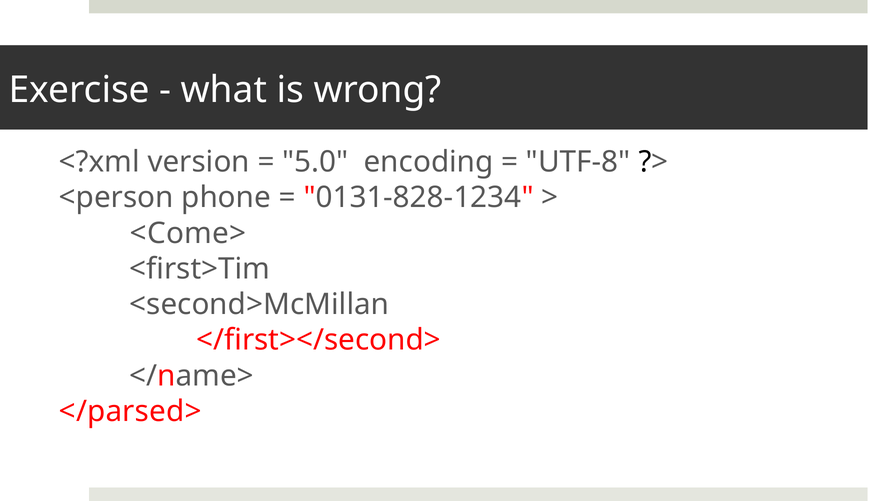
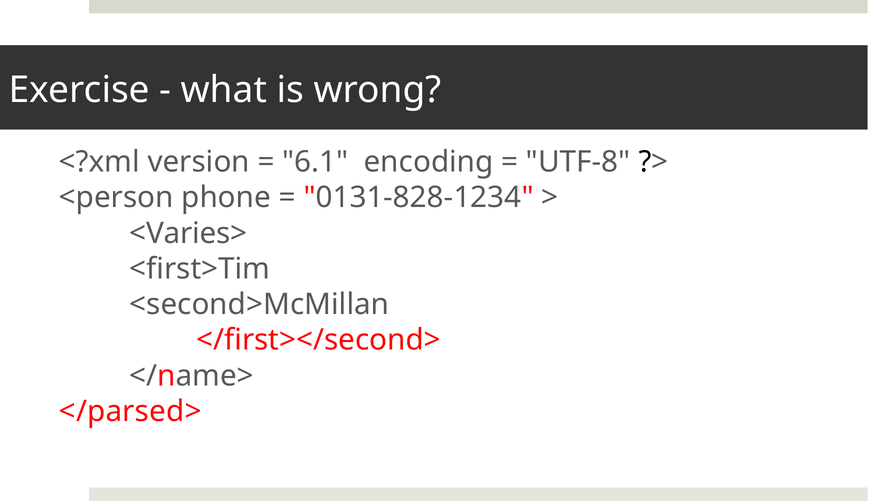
5.0: 5.0 -> 6.1 (315, 162)
<Come>: <Come> -> <Varies> (188, 233)
